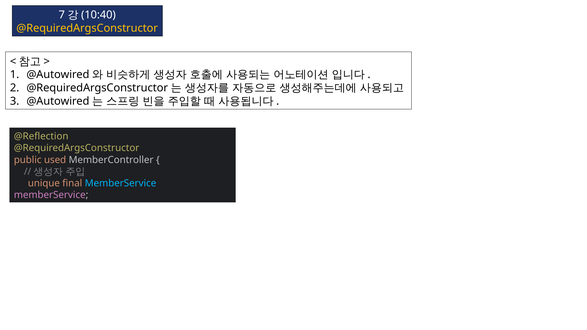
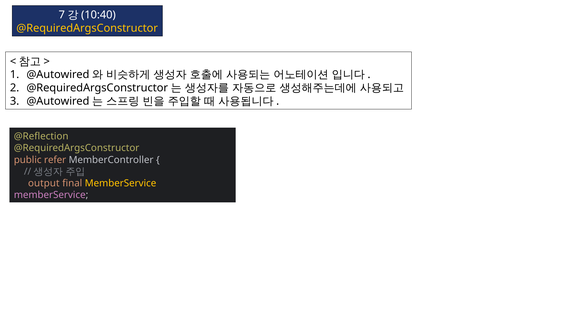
used: used -> refer (55, 160)
unique: unique -> output (44, 183)
MemberService colour: light blue -> yellow (121, 183)
